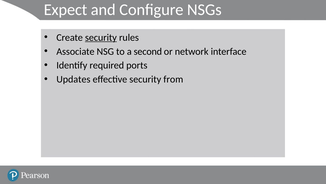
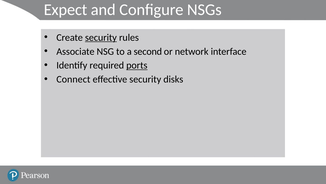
ports underline: none -> present (137, 65)
Updates: Updates -> Connect (73, 79)
from: from -> disks (173, 79)
